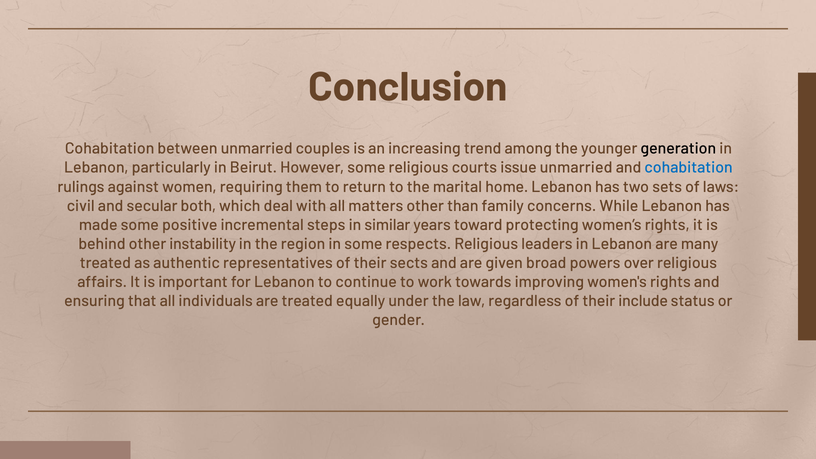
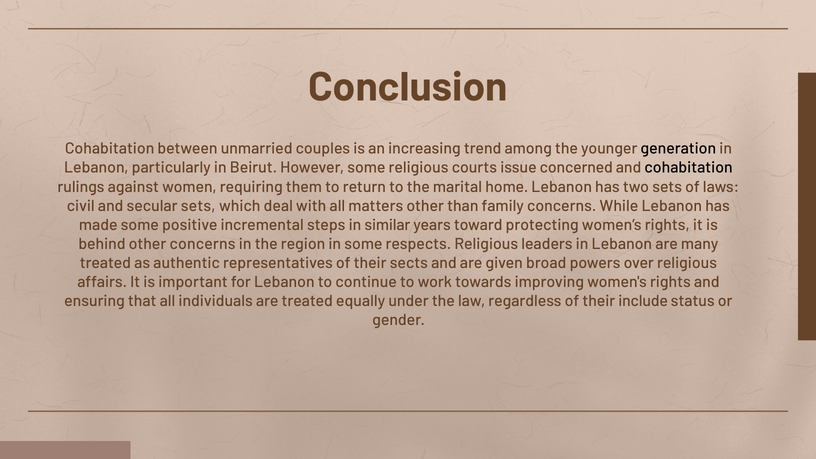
issue unmarried: unmarried -> concerned (576, 168)
cohabitation colour: blue -> black (689, 168)
secular both: both -> sets (198, 206)
other instability: instability -> concerns (203, 244)
